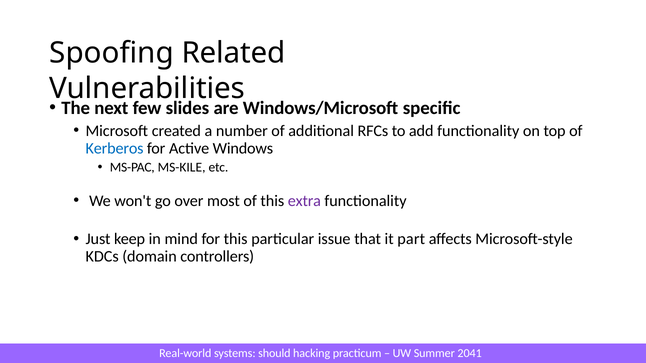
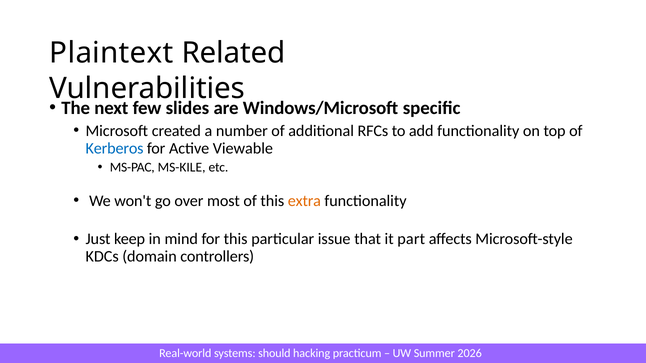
Spoofing: Spoofing -> Plaintext (111, 53)
Windows: Windows -> Viewable (243, 148)
extra colour: purple -> orange (304, 201)
2041: 2041 -> 2026 (470, 354)
